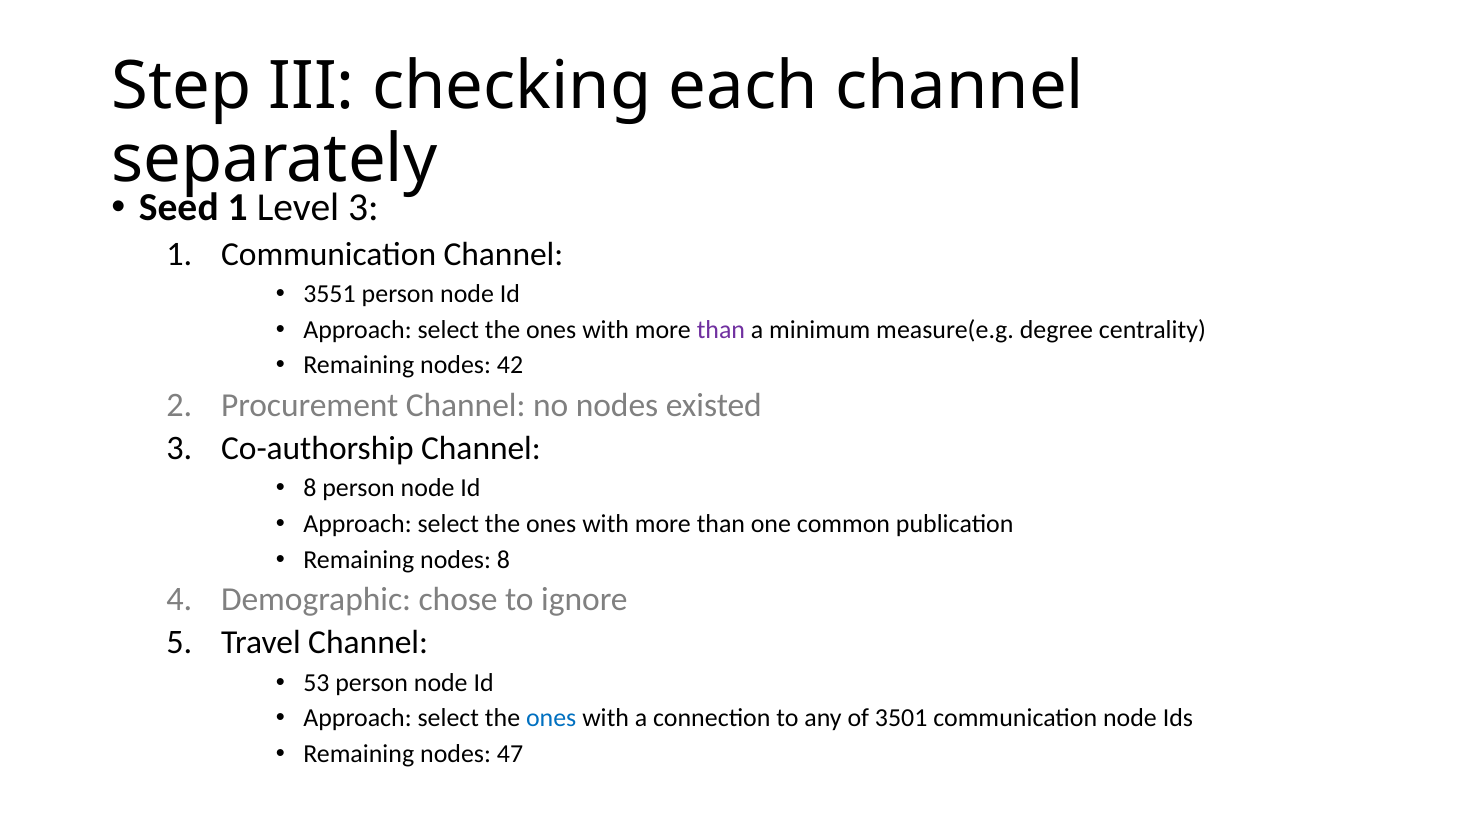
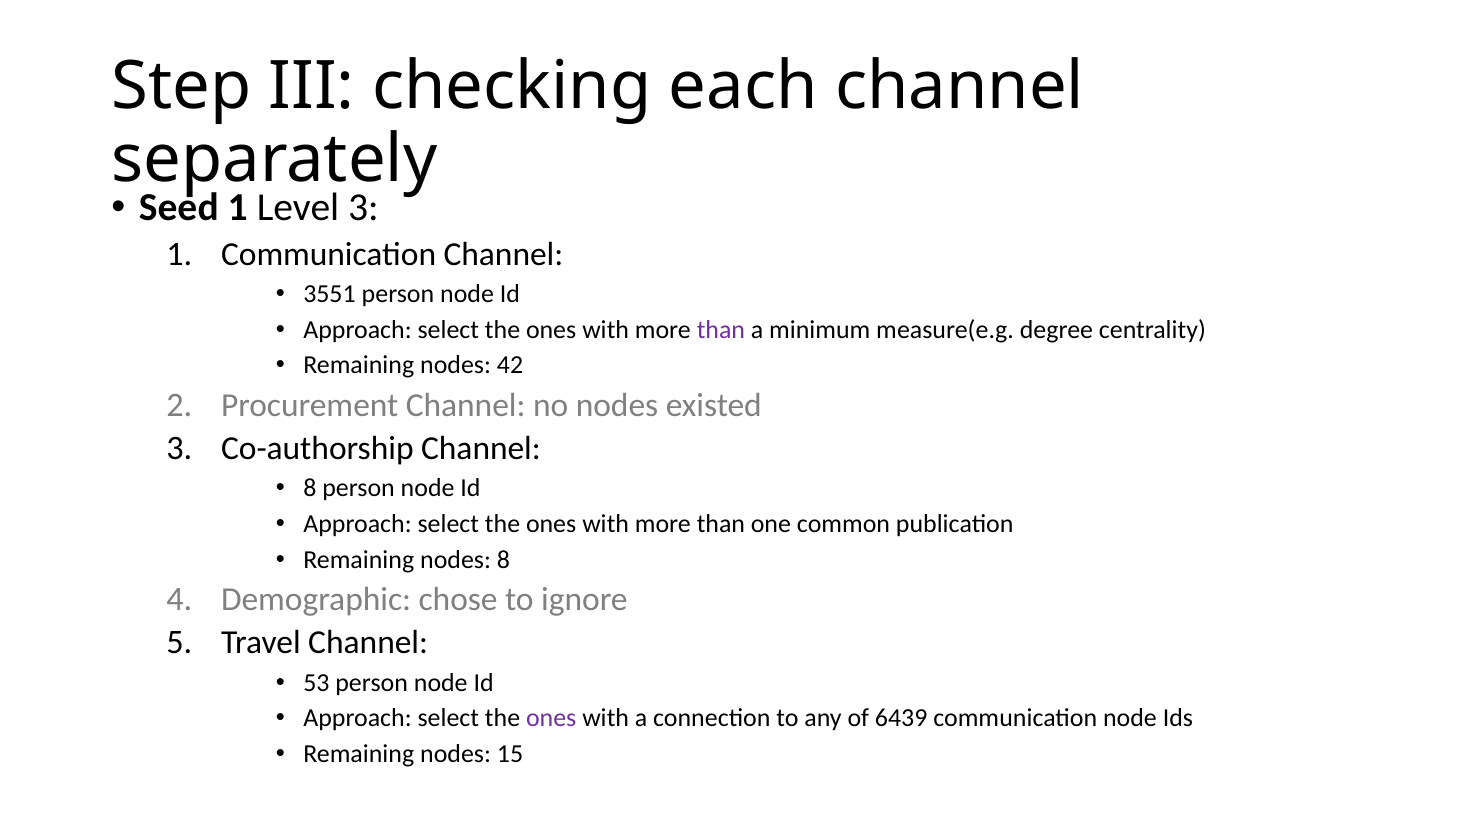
ones colour: blue -> purple (551, 718)
3501: 3501 -> 6439 (901, 718)
47: 47 -> 15 (510, 754)
